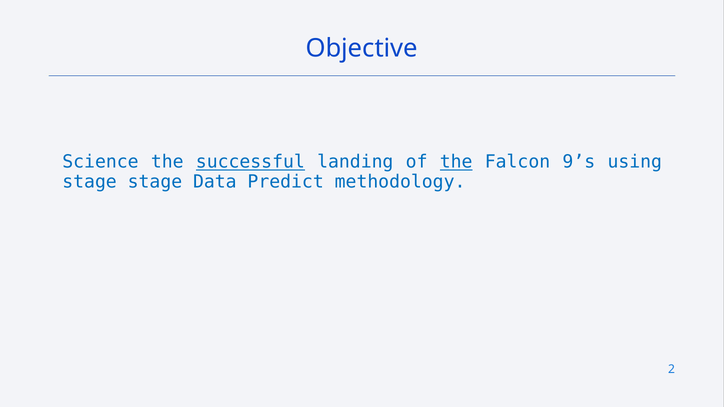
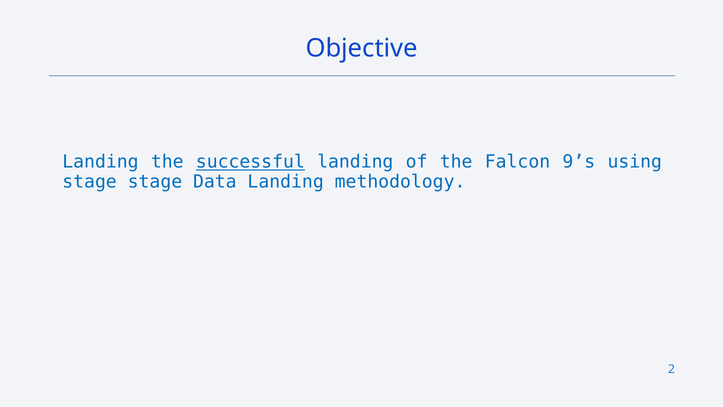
Science: Science -> Landing (100, 162)
the underline: present -> none (456, 162)
Data Predict: Predict -> Landing (286, 182)
